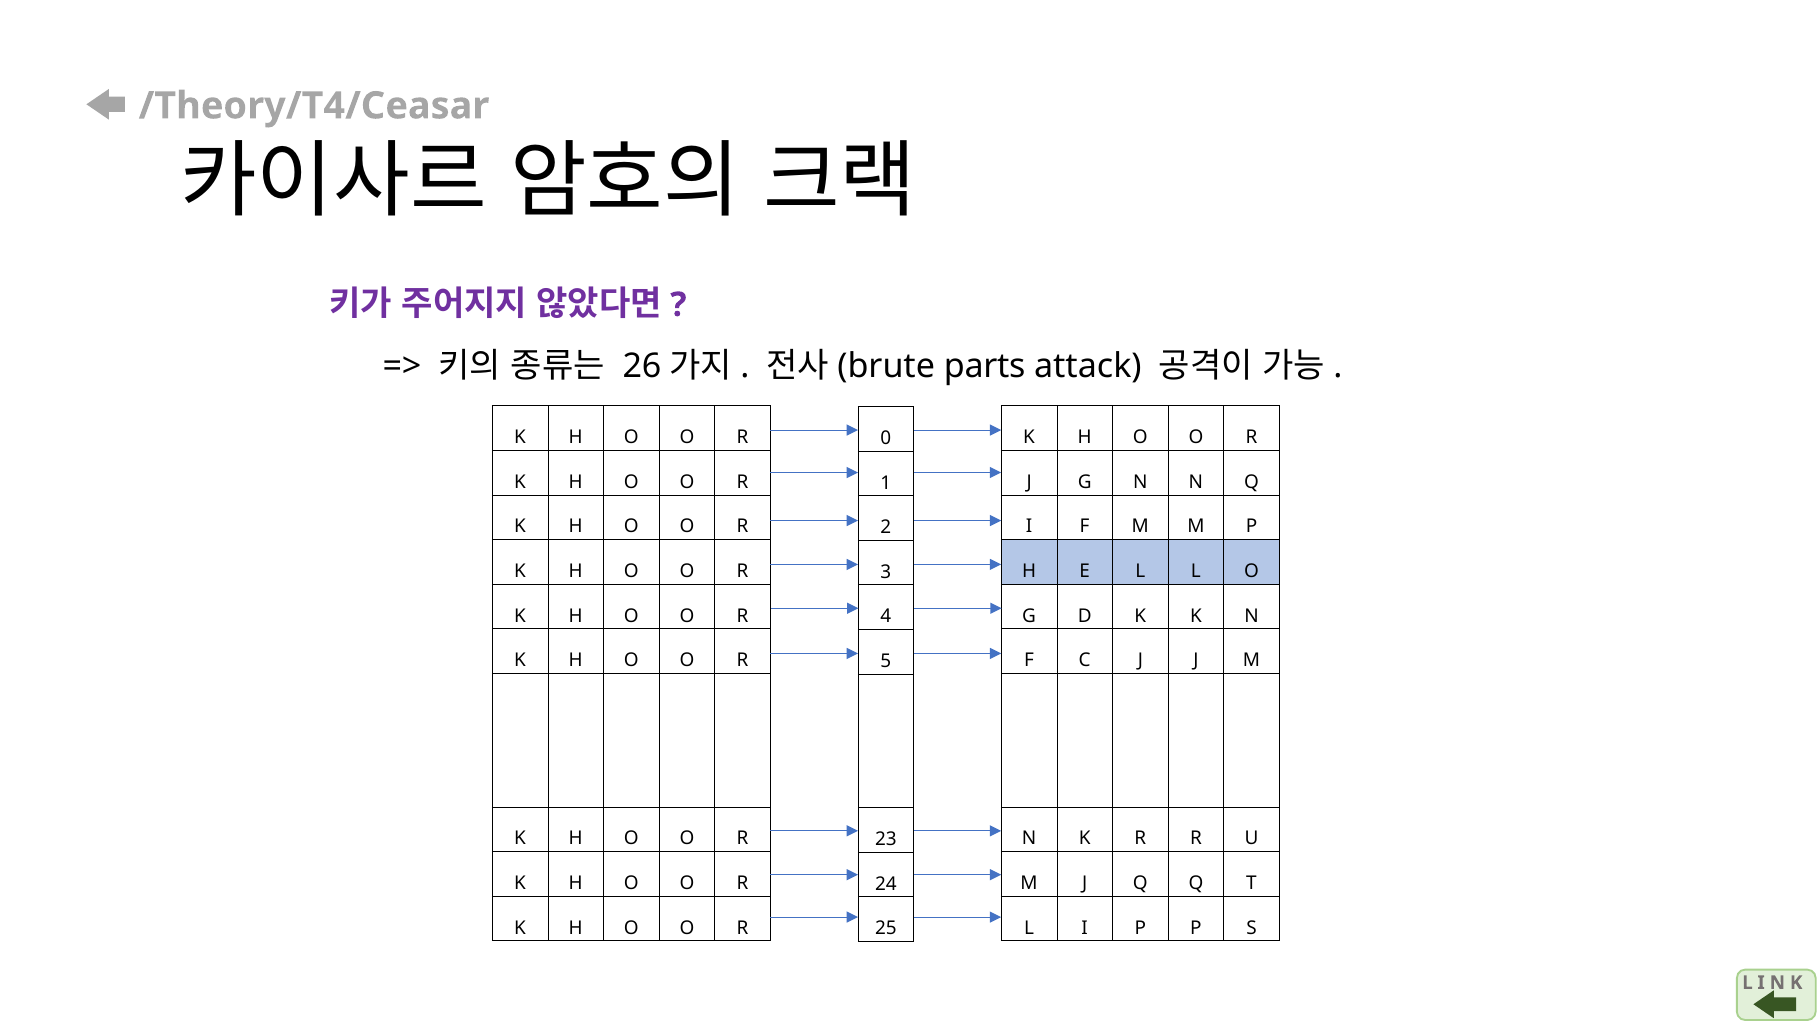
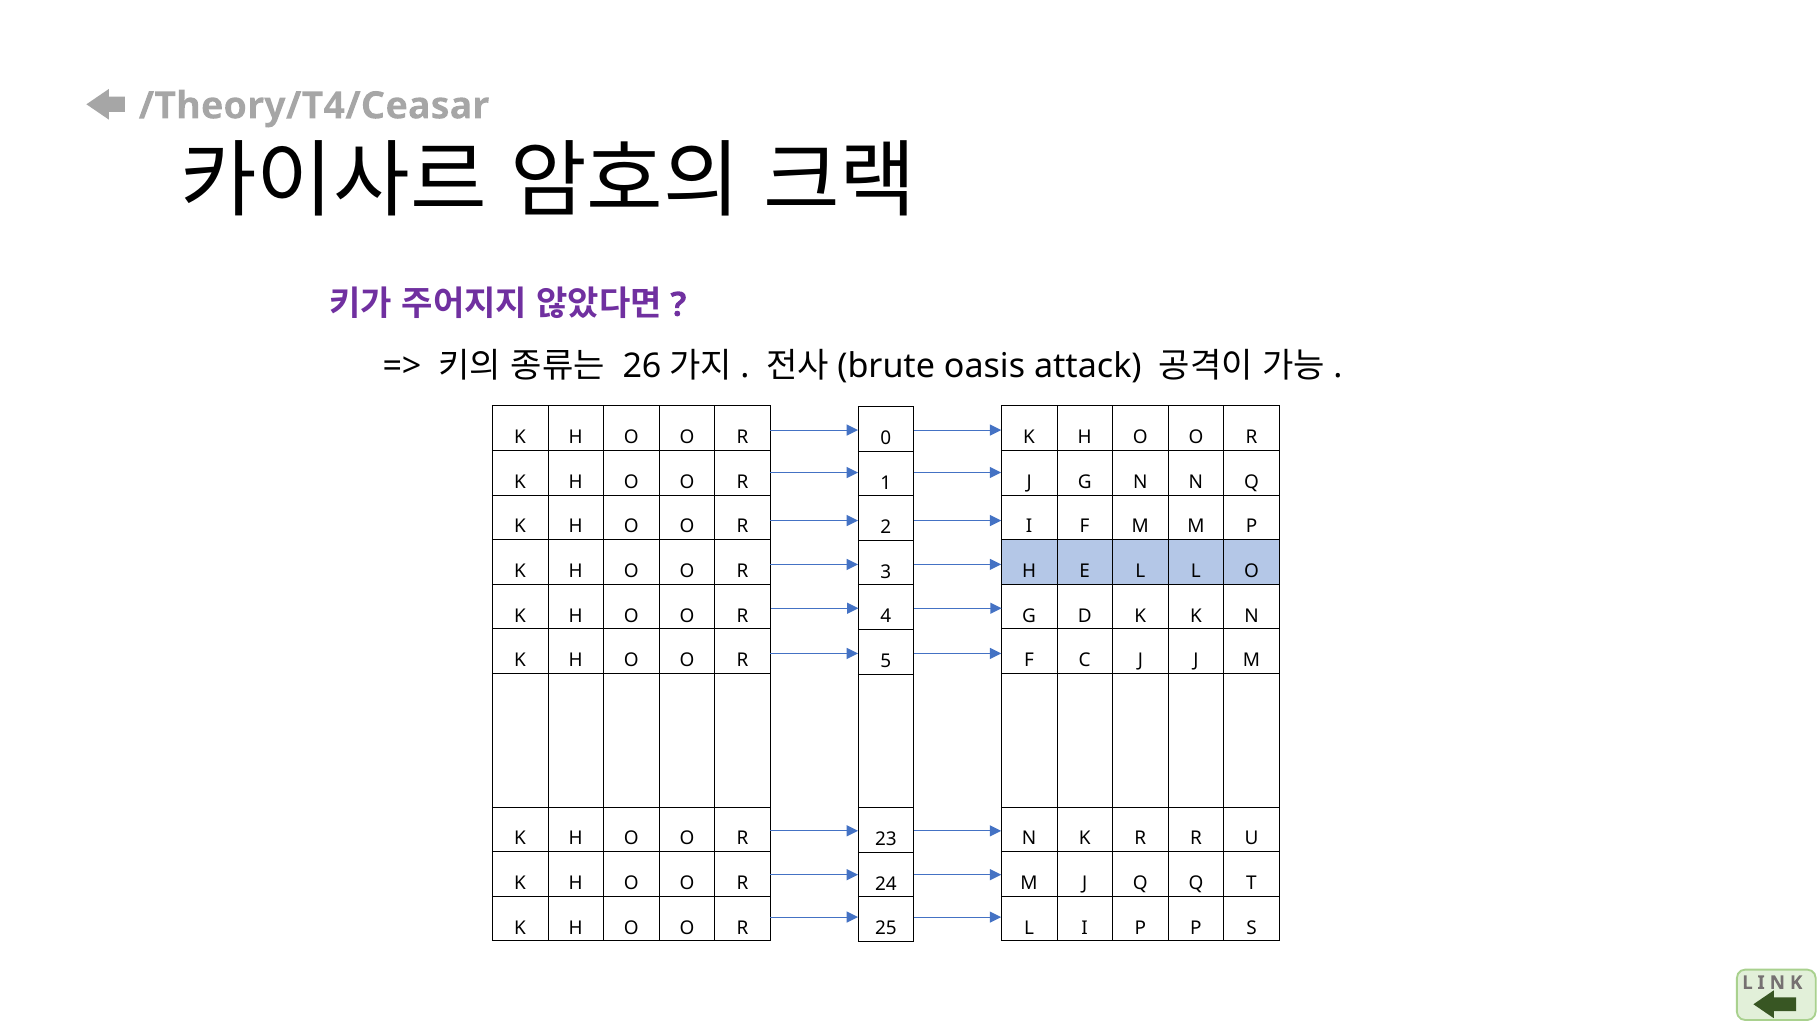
parts: parts -> oasis (984, 366)
